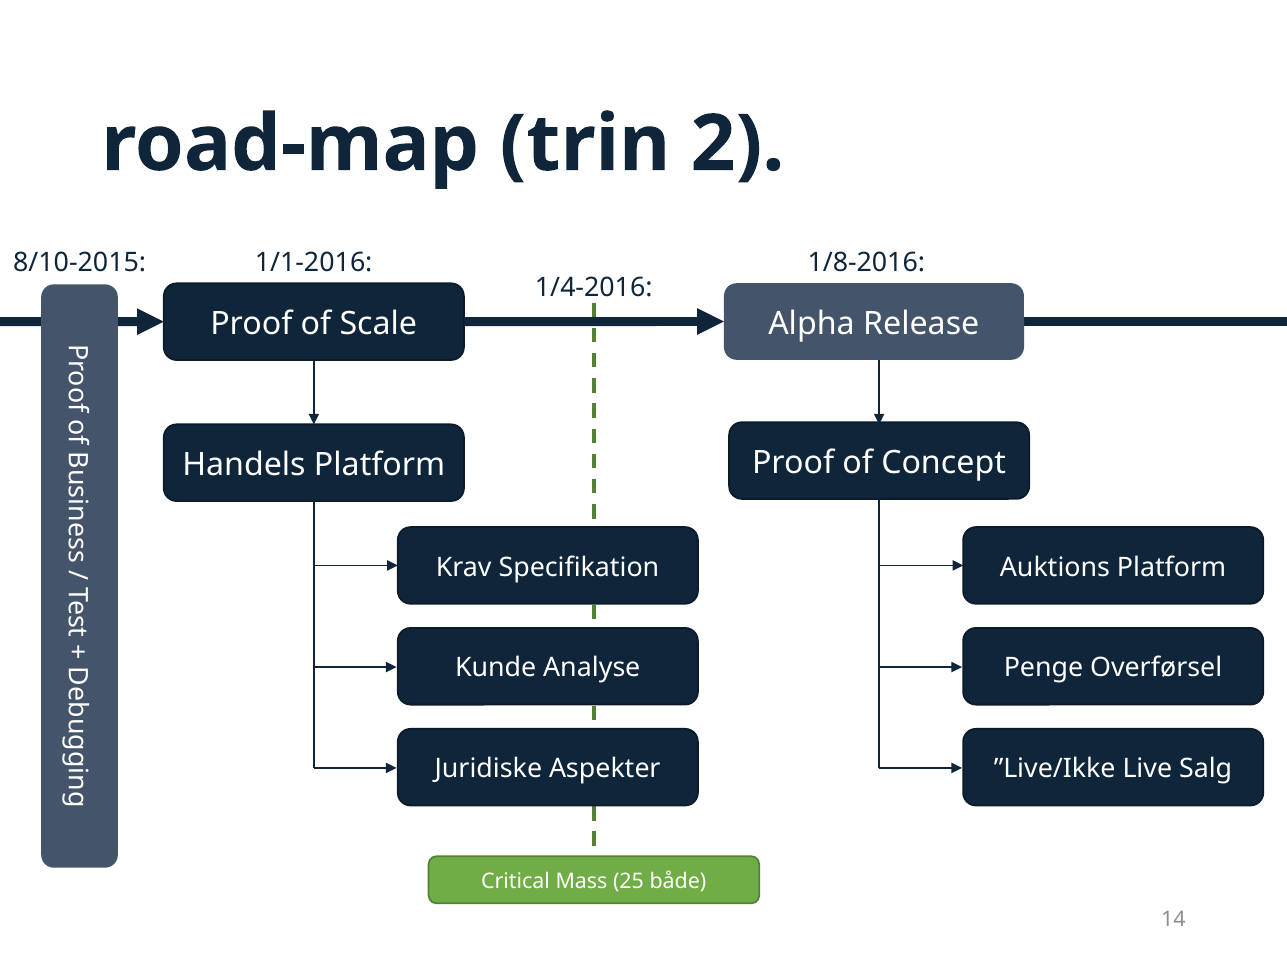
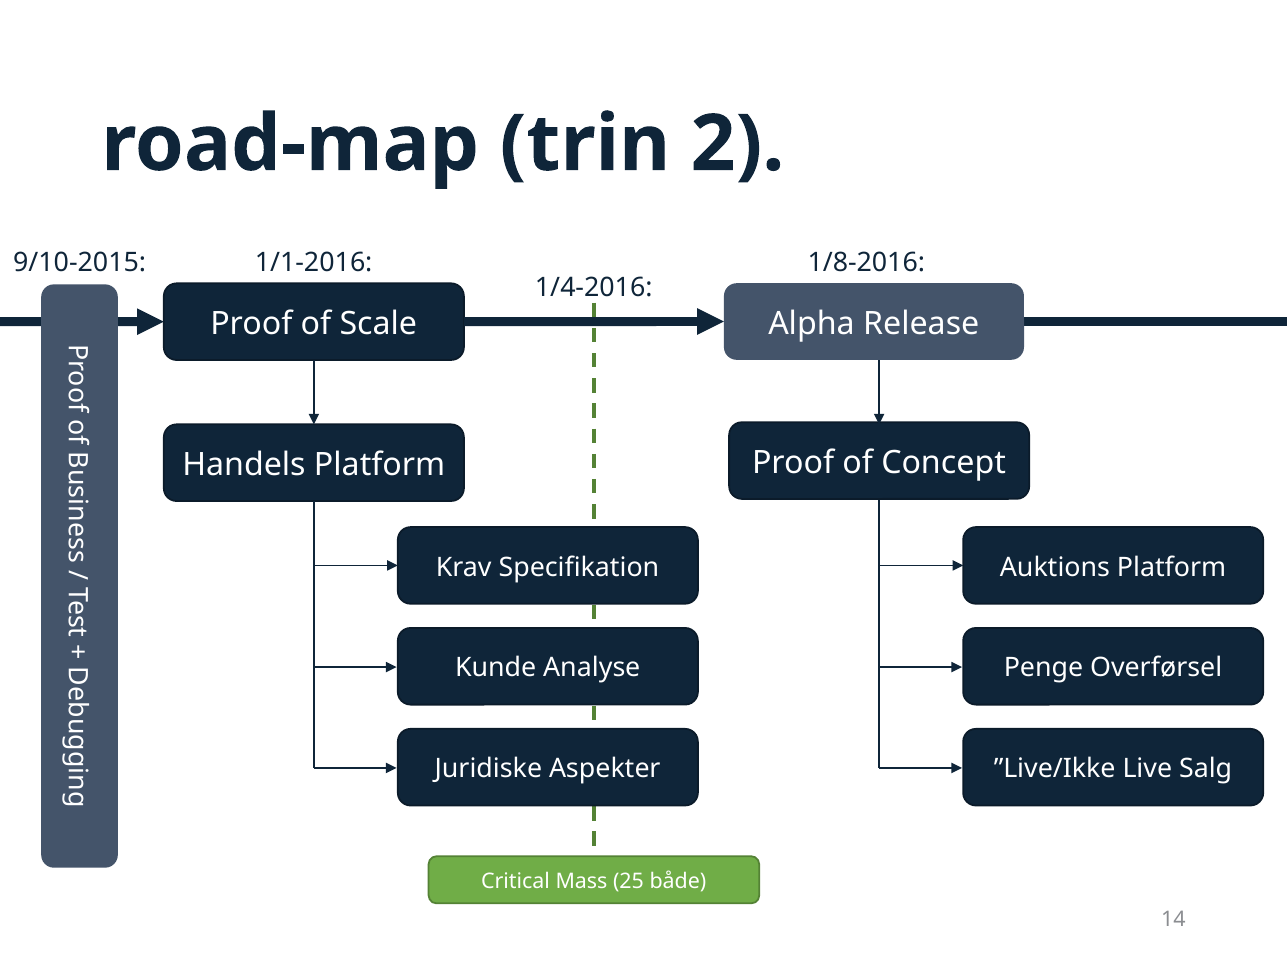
8/10-2015: 8/10-2015 -> 9/10-2015 (80, 262)
